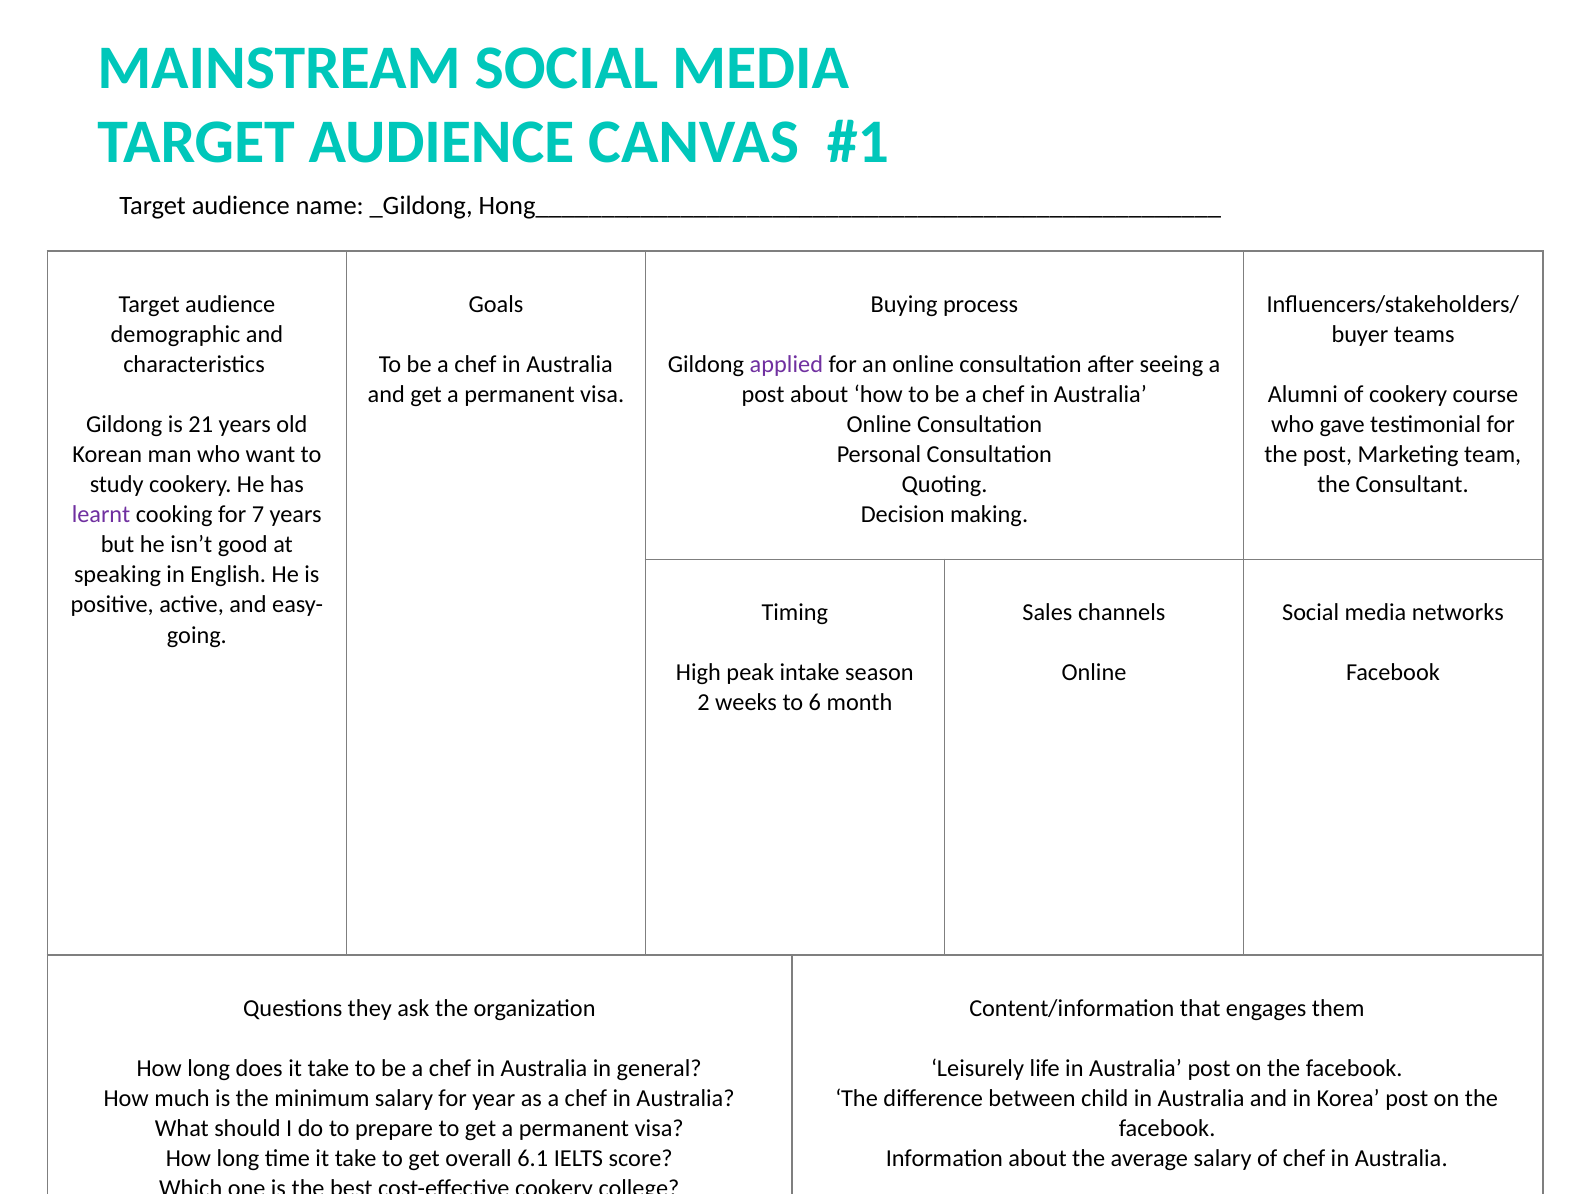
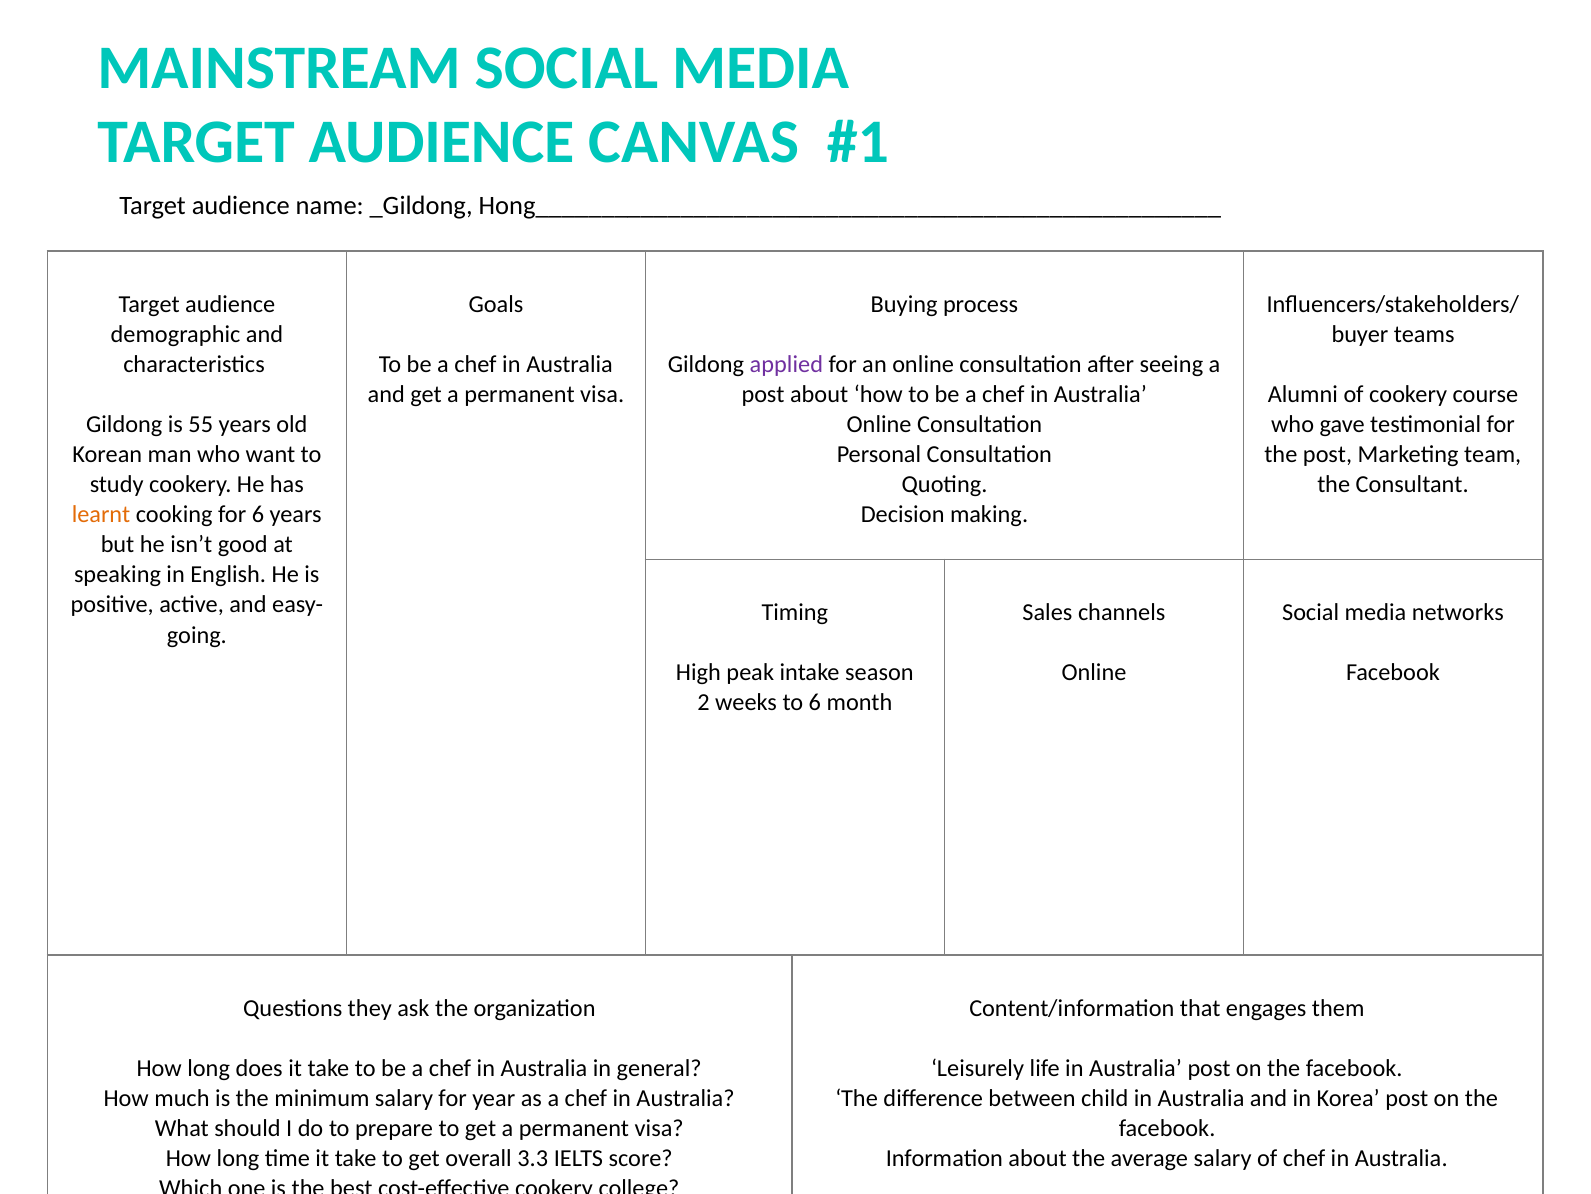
21: 21 -> 55 (201, 425)
learnt colour: purple -> orange (101, 515)
for 7: 7 -> 6 (258, 515)
6.1: 6.1 -> 3.3 (533, 1158)
